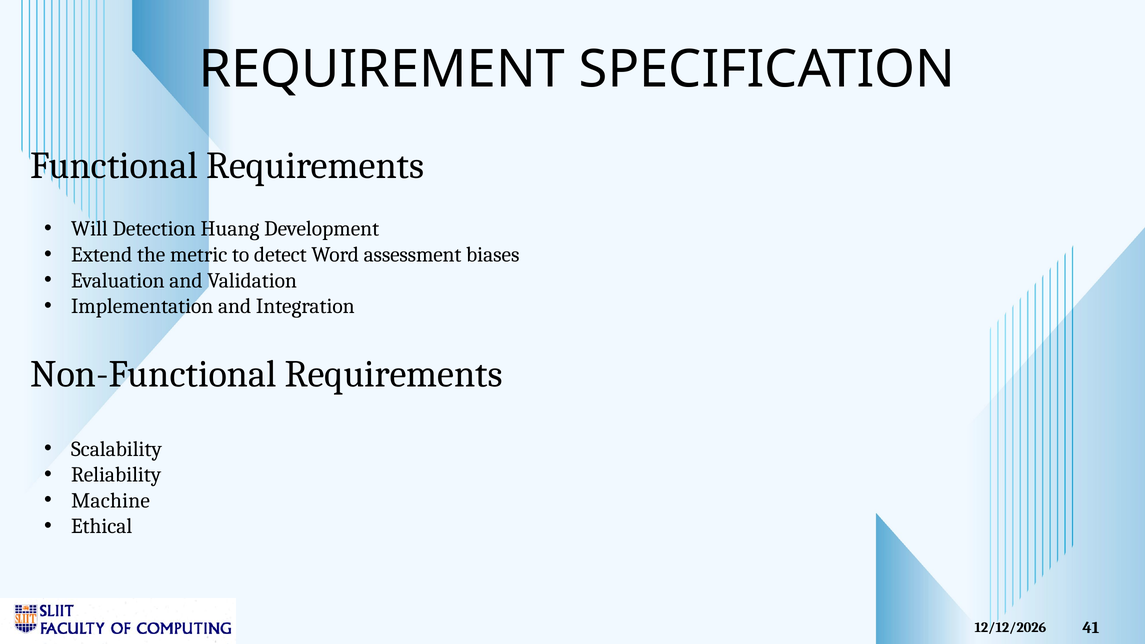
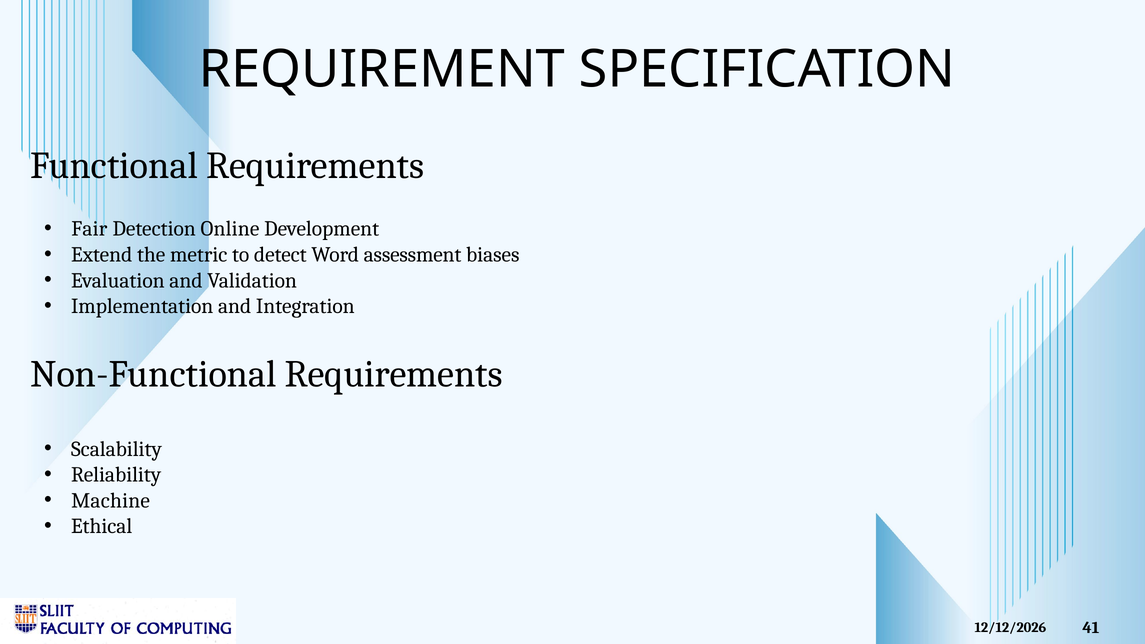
Will: Will -> Fair (89, 229)
Huang: Huang -> Online (230, 229)
